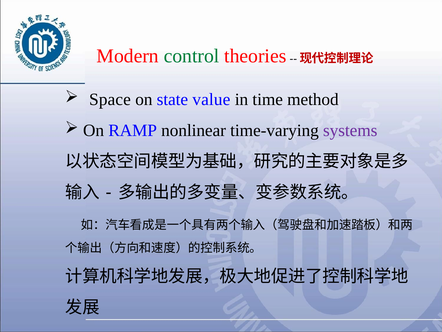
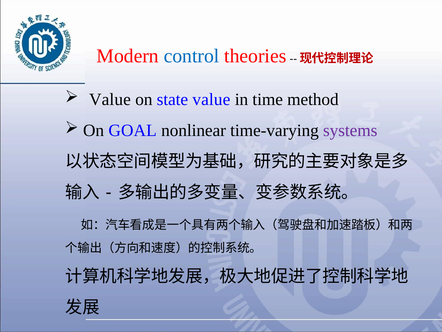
control colour: green -> blue (191, 56)
Space: Space -> Value (110, 99)
RAMP: RAMP -> GOAL (133, 130)
